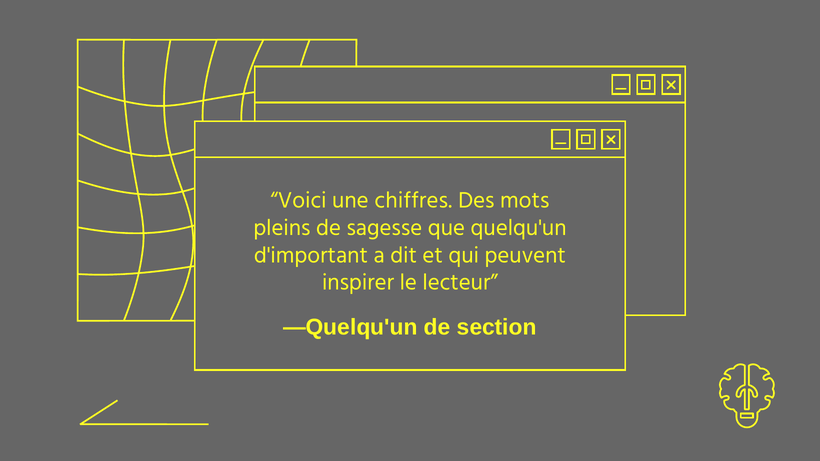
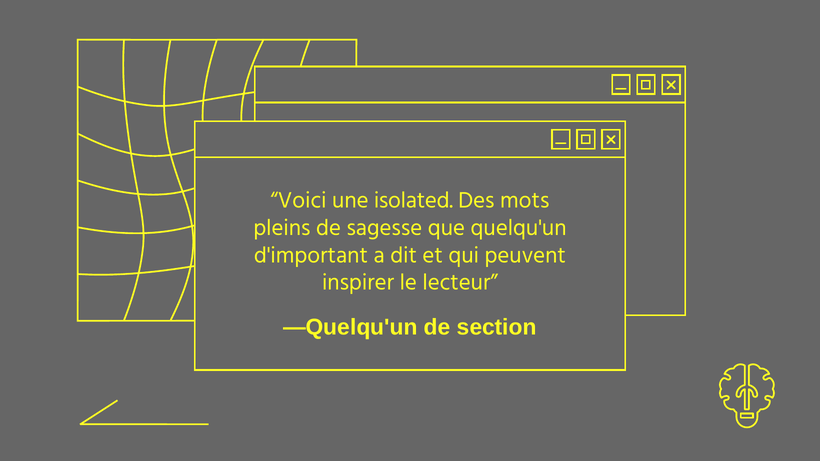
chiffres: chiffres -> isolated (413, 200)
